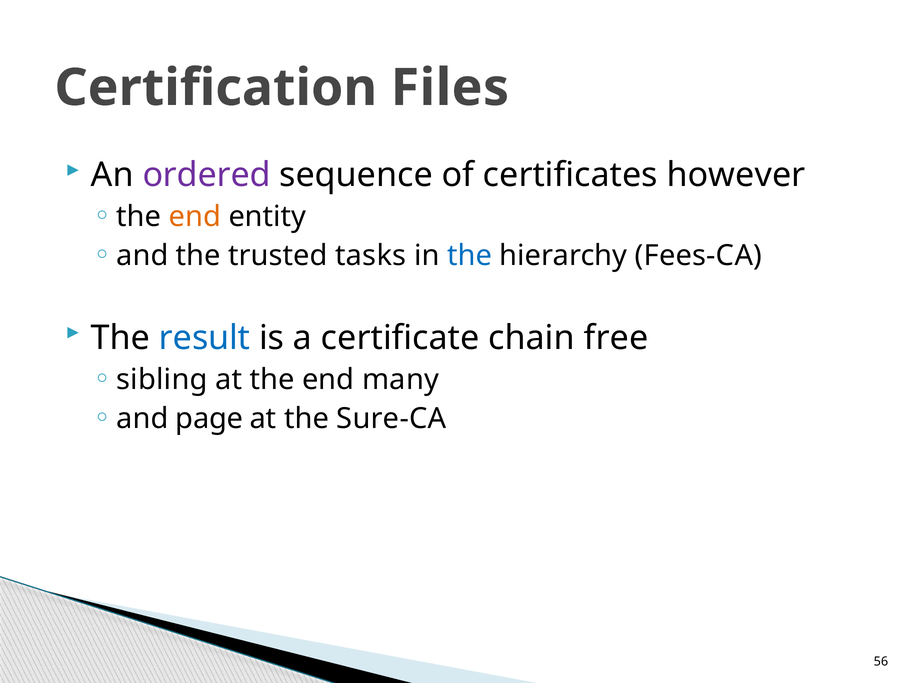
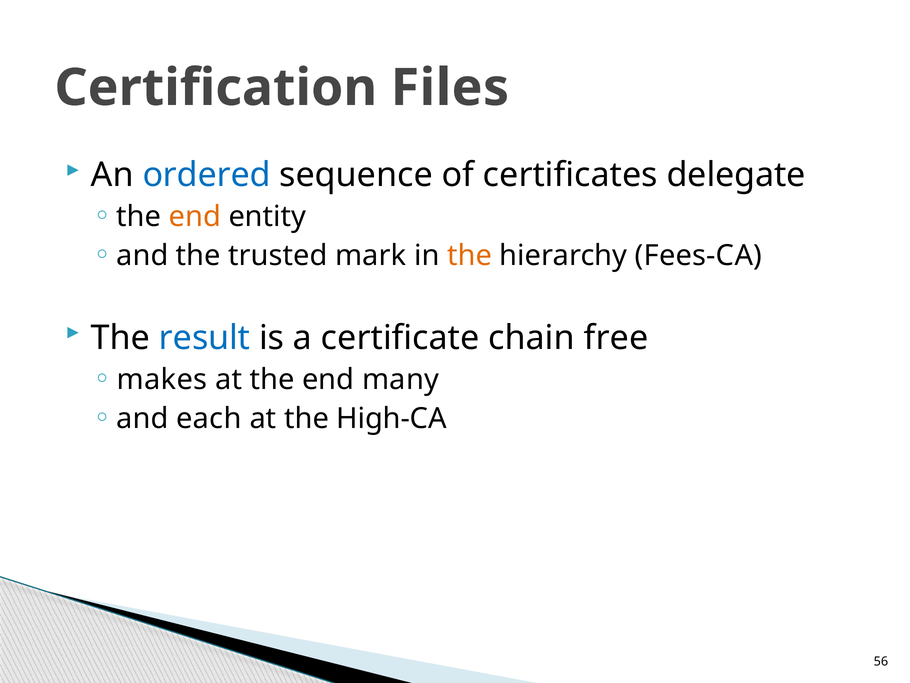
ordered colour: purple -> blue (207, 175)
however: however -> delegate (736, 175)
tasks: tasks -> mark (371, 255)
the colour: blue -> orange (470, 255)
sibling: sibling -> makes (162, 379)
page: page -> each (209, 418)
Sure-CA: Sure-CA -> High-CA (392, 418)
